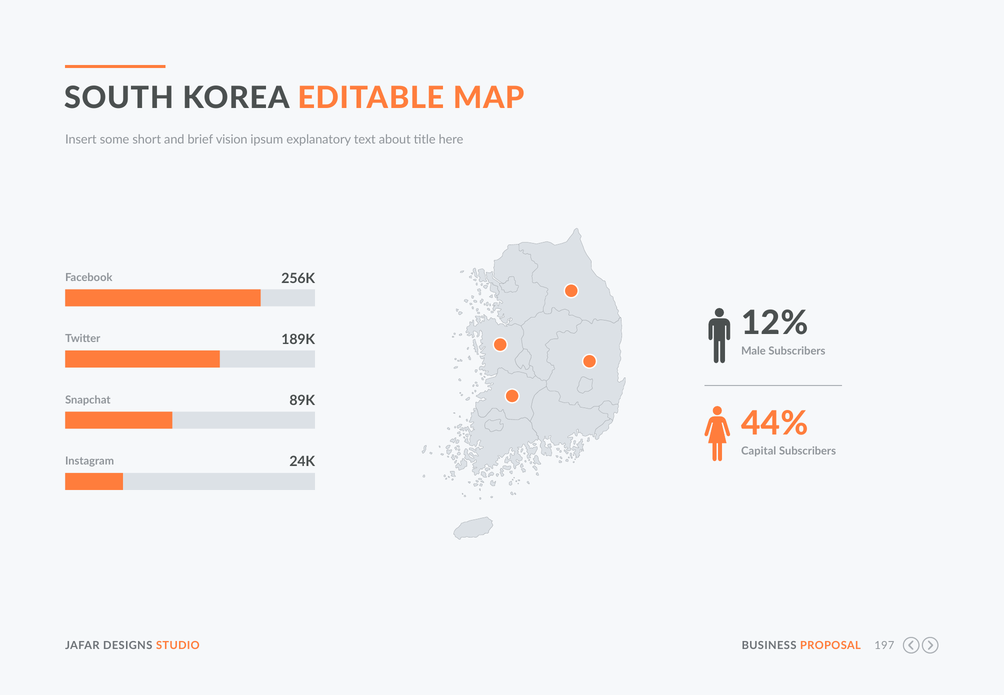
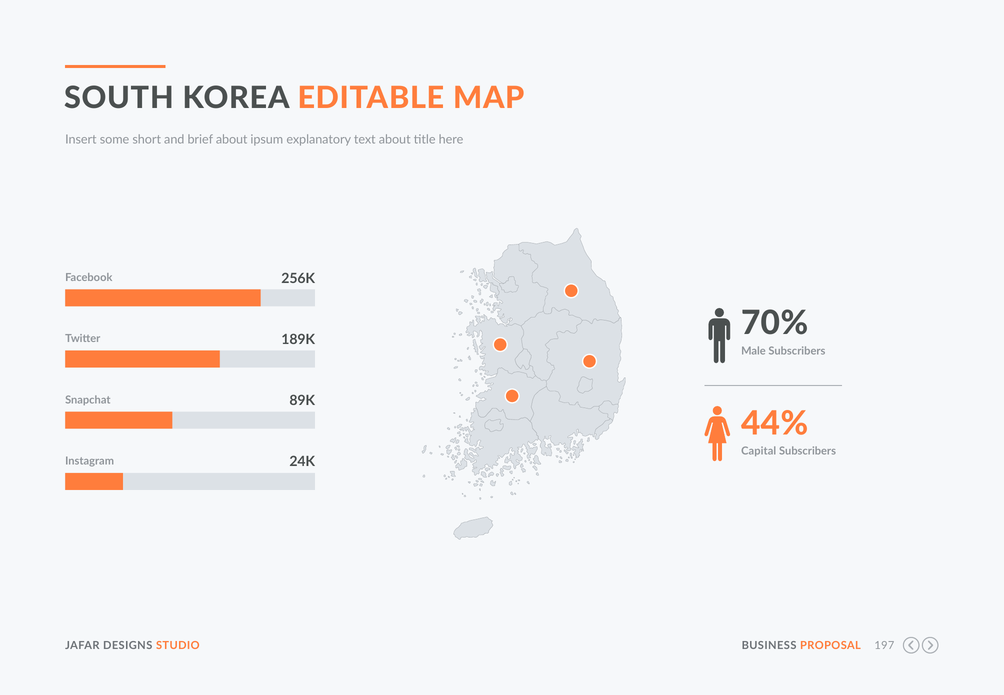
brief vision: vision -> about (232, 140)
12%: 12% -> 70% (775, 323)
